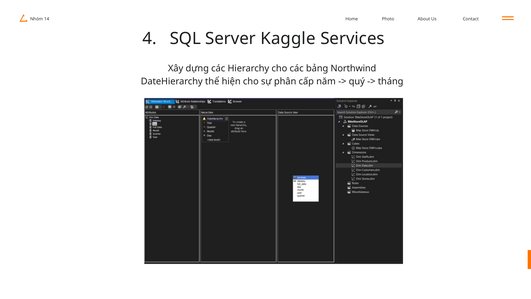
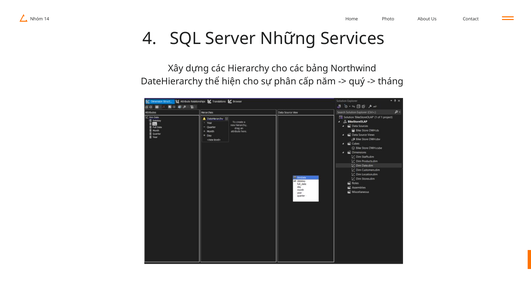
Kaggle: Kaggle -> Những (288, 39)
